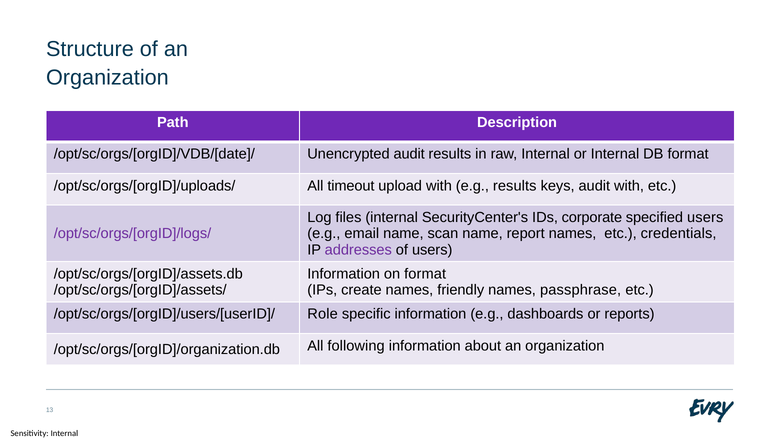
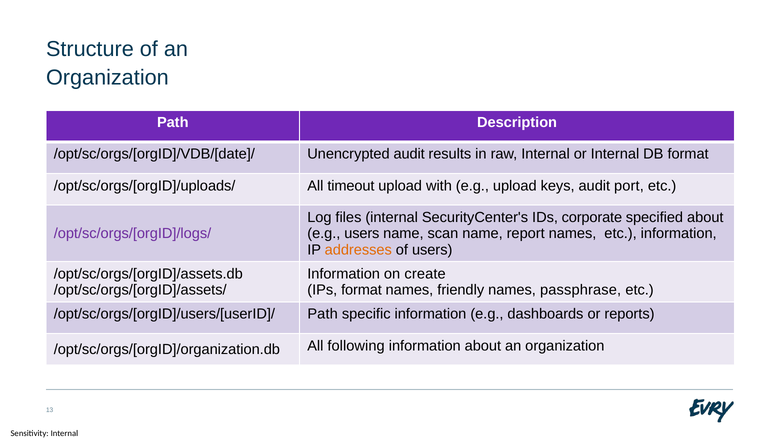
e.g results: results -> upload (515, 186)
audit with: with -> port (629, 186)
specified users: users -> about (705, 217)
e.g email: email -> users (362, 234)
etc credentials: credentials -> information (679, 234)
addresses colour: purple -> orange (358, 250)
on format: format -> create (425, 274)
IPs create: create -> format (362, 290)
/opt/sc/orgs/[orgID]/users/[userID]/ Role: Role -> Path (323, 314)
